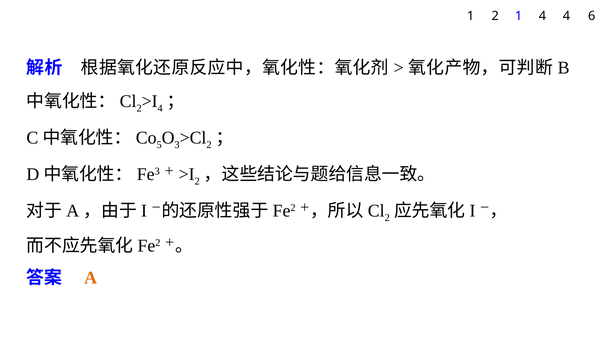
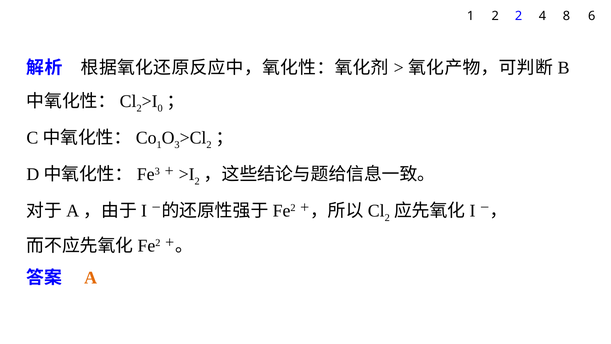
2 1: 1 -> 2 (519, 16)
4 4: 4 -> 8 (566, 16)
4: 4 -> 0 (160, 108)
5: 5 -> 1 (159, 145)
